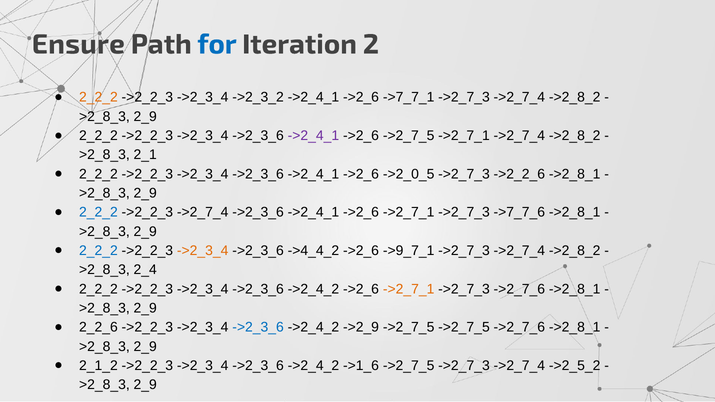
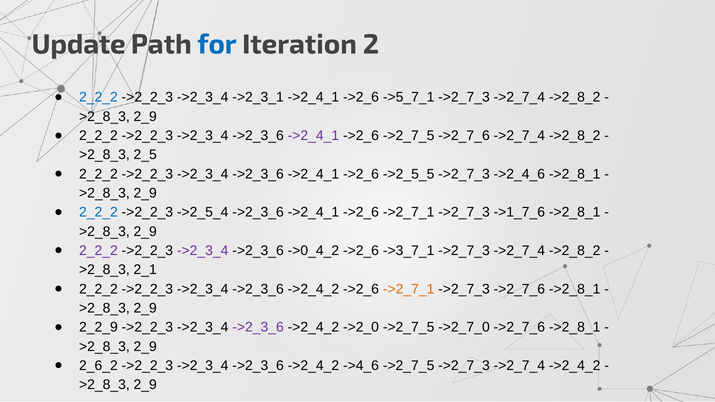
Ensure: Ensure -> Update (79, 44)
2_2_2 colour: orange -> blue (98, 97)
->2_3_2: ->2_3_2 -> ->2_3_1 (258, 97)
->7_7_1: ->7_7_1 -> ->5_7_1 (409, 97)
->2_7_5 ->2_7_1: ->2_7_1 -> ->2_7_6 (464, 136)
2_1: 2_1 -> 2_5 (145, 155)
->2_0_5: ->2_0_5 -> ->2_5_5 (409, 174)
->2_2_6: ->2_2_6 -> ->2_4_6 (519, 174)
->2_2_3 ->2_7_4: ->2_7_4 -> ->2_5_4 (203, 212)
->7_7_6: ->7_7_6 -> ->1_7_6 (519, 212)
2_2_2 colour: blue -> purple (98, 251)
->2_3_4 colour: orange -> purple (203, 251)
->4_4_2: ->4_4_2 -> ->0_4_2 (313, 251)
->9_7_1: ->9_7_1 -> ->3_7_1 (409, 251)
2_4: 2_4 -> 2_1 (145, 270)
2_2_6: 2_2_6 -> 2_2_9 (98, 327)
->2_3_6 colour: blue -> purple (258, 327)
->2_9: ->2_9 -> ->2_0 (361, 327)
->2_7_5 ->2_7_5: ->2_7_5 -> ->2_7_0 (464, 327)
2_1_2: 2_1_2 -> 2_6_2 (98, 366)
->1_6: ->1_6 -> ->4_6 (361, 366)
->2_7_4 ->2_5_2: ->2_5_2 -> ->2_4_2 (575, 366)
